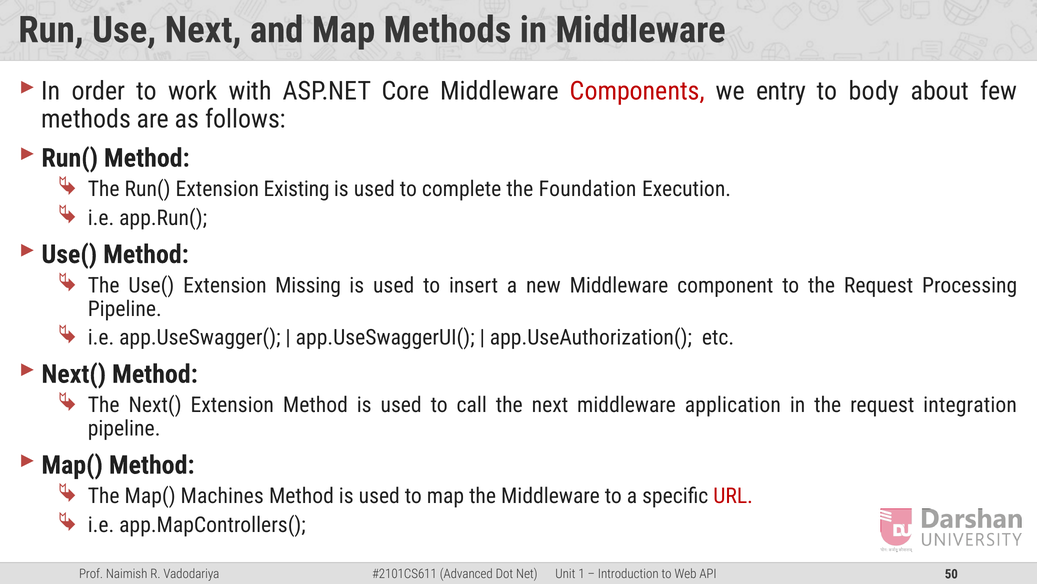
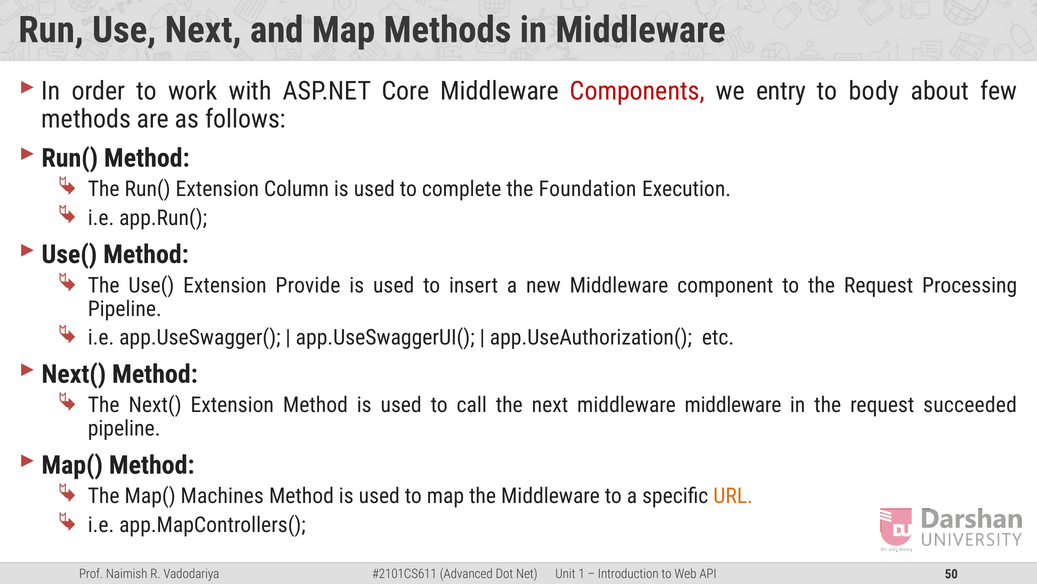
Existing: Existing -> Column (296, 189)
Missing: Missing -> Provide (308, 285)
middleware application: application -> middleware (733, 405)
integration: integration -> succeeded (970, 405)
URL colour: red -> orange (733, 496)
